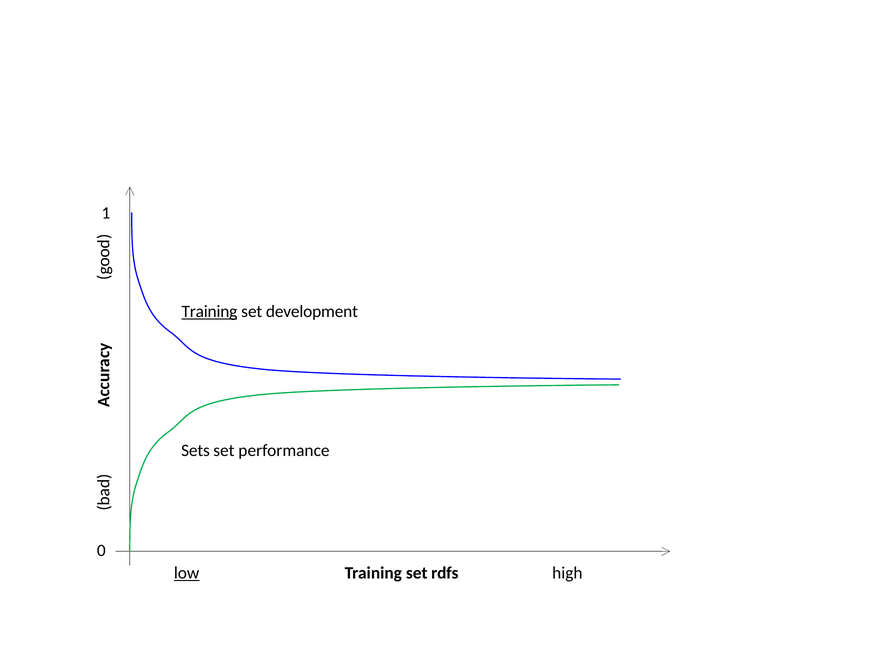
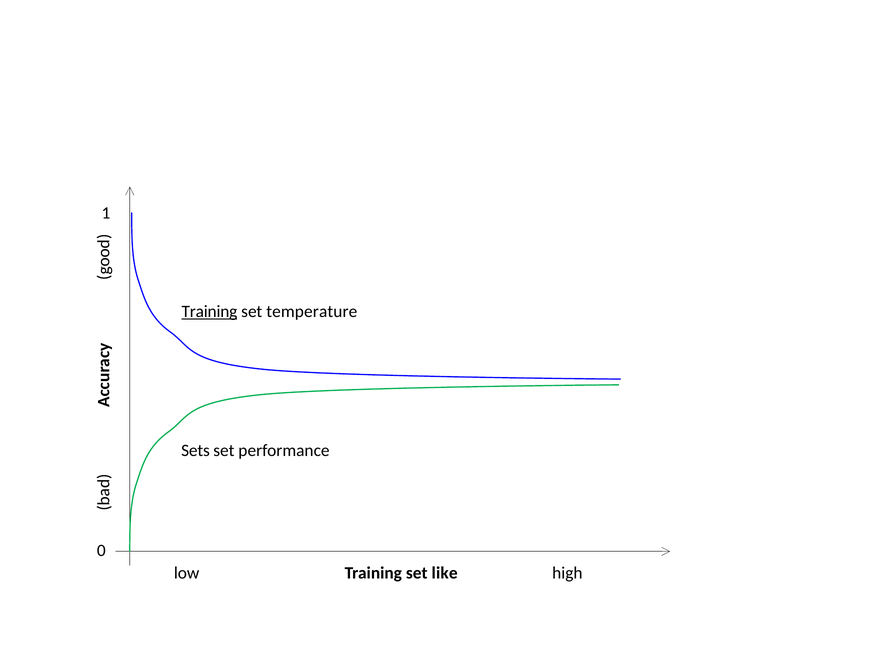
development: development -> temperature (312, 312)
low underline: present -> none (187, 573)
rdfs: rdfs -> like (445, 573)
